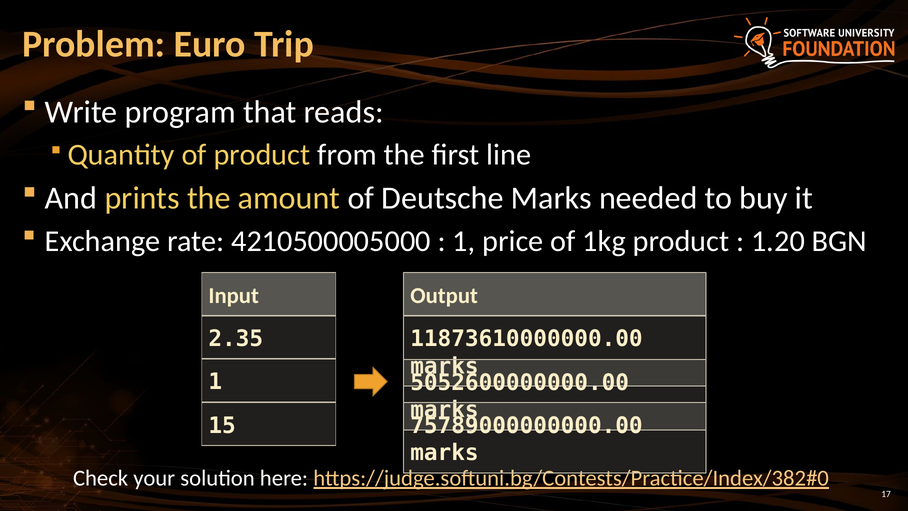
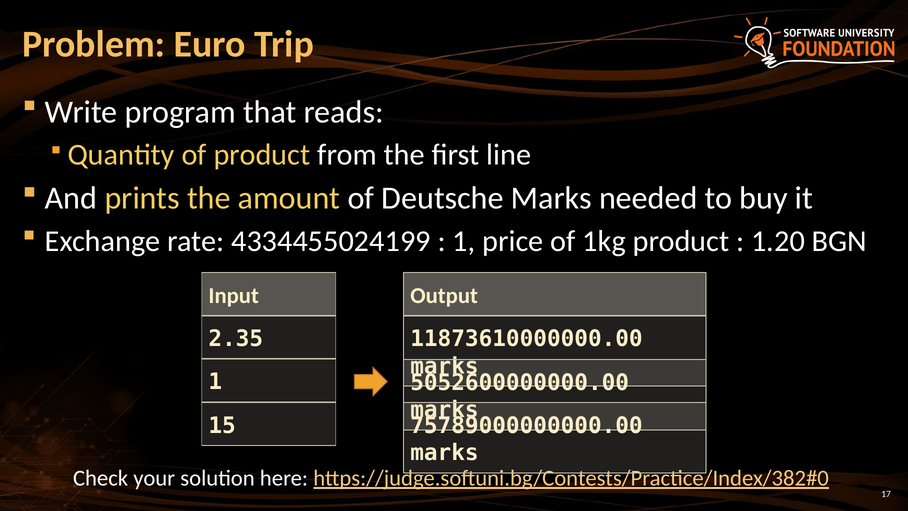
4210500005000: 4210500005000 -> 4334455024199 (331, 241)
